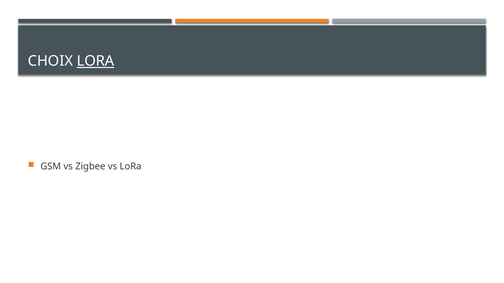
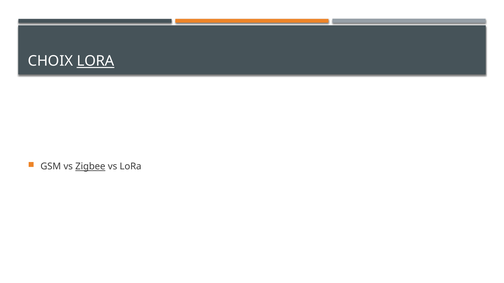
Zigbee underline: none -> present (90, 167)
